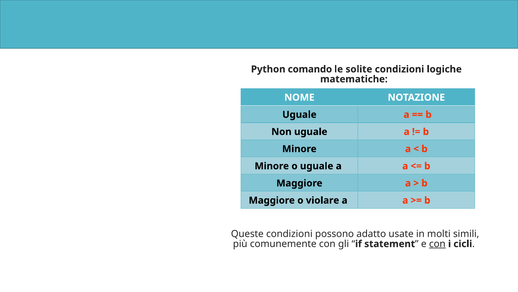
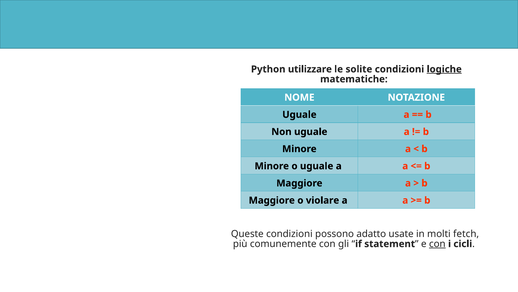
comando: comando -> utilizzare (310, 69)
logiche underline: none -> present (444, 69)
simili: simili -> fetch (466, 234)
